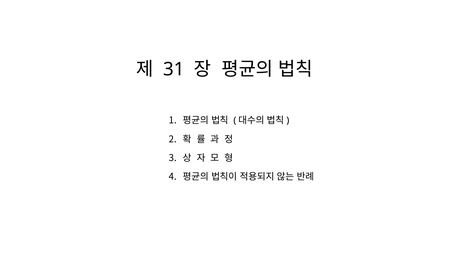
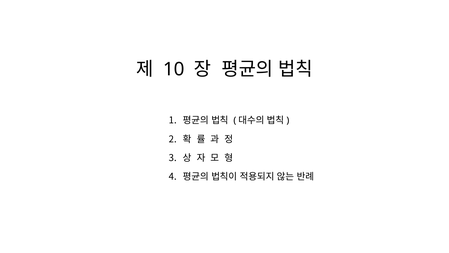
31: 31 -> 10 (174, 69)
